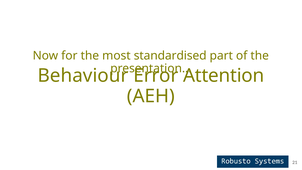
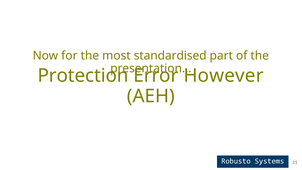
Behaviour: Behaviour -> Protection (83, 76)
Attention: Attention -> However (224, 76)
